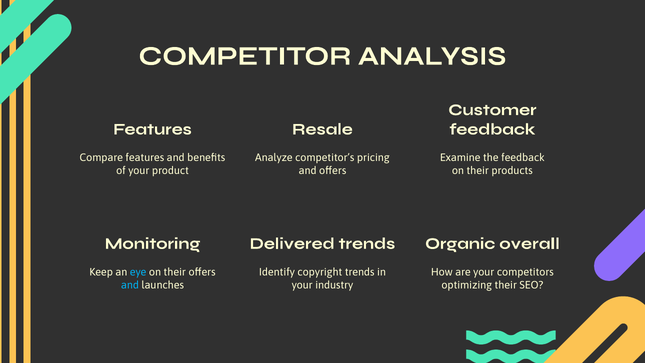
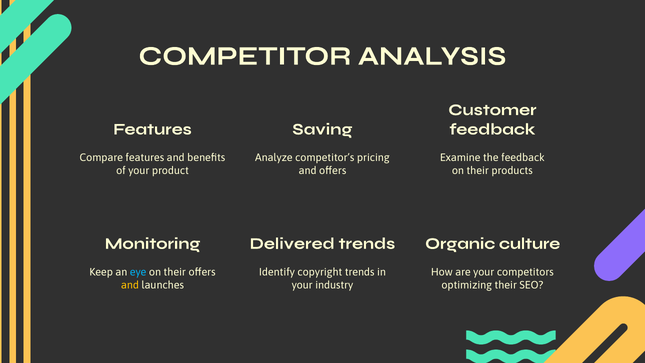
Resale: Resale -> Saving (322, 129)
overall: overall -> culture (530, 243)
and colour: light blue -> yellow (130, 285)
